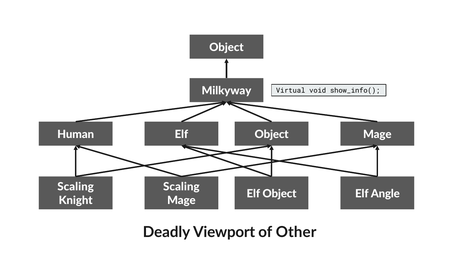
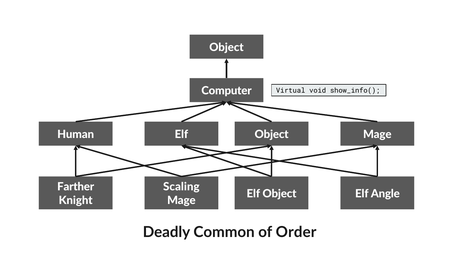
Milkyway: Milkyway -> Computer (227, 91)
Scaling: Scaling -> Farther (76, 187)
Viewport: Viewport -> Common (224, 232)
Other: Other -> Order (296, 232)
